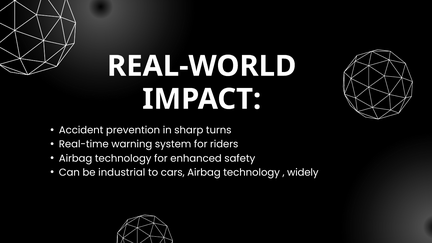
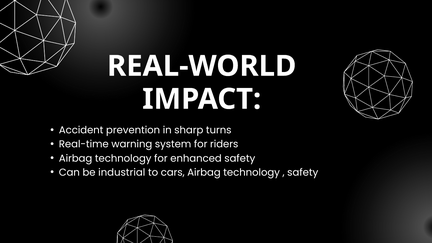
widely: widely -> safety (303, 172)
